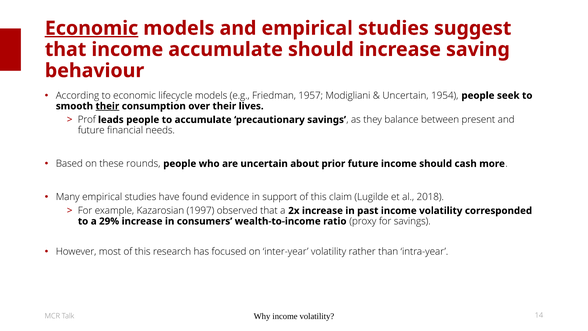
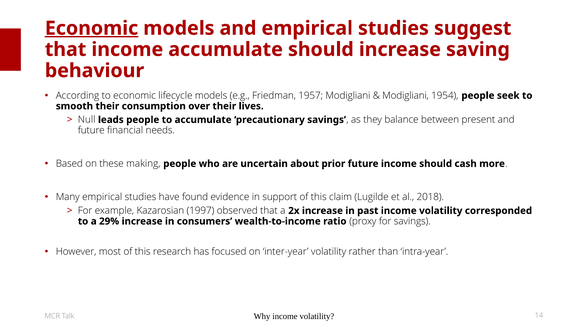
Uncertain: Uncertain -> Modigliani (406, 95)
their underline: present -> none (107, 106)
Prof: Prof -> Null (87, 120)
rounds: rounds -> making (143, 164)
